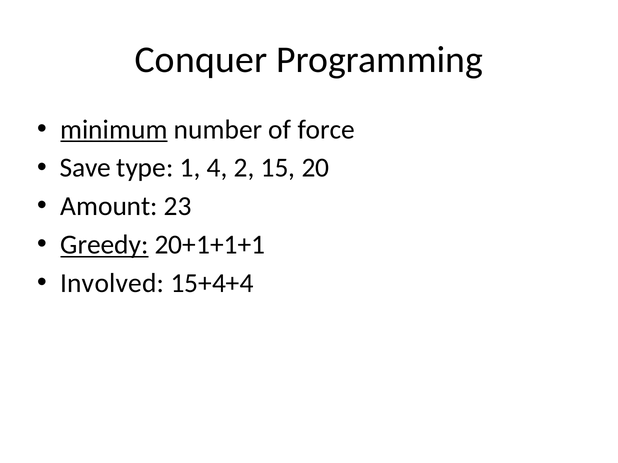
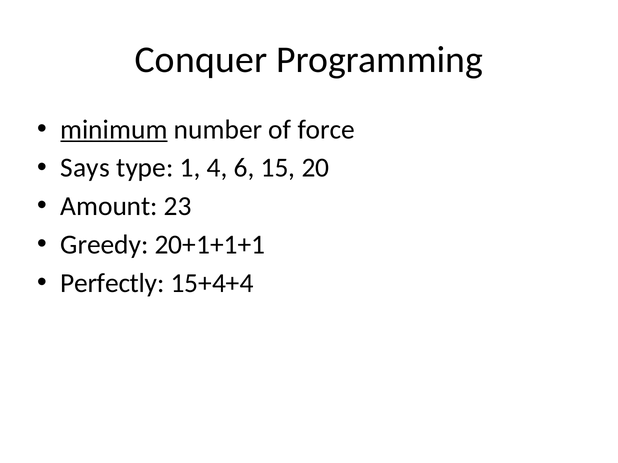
Save: Save -> Says (85, 168)
2: 2 -> 6 (244, 168)
Greedy underline: present -> none (104, 245)
Involved: Involved -> Perfectly (112, 284)
